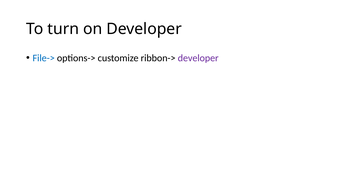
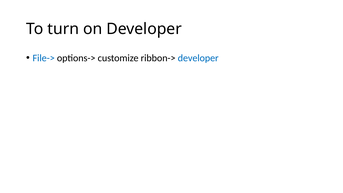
developer colour: purple -> blue (198, 58)
